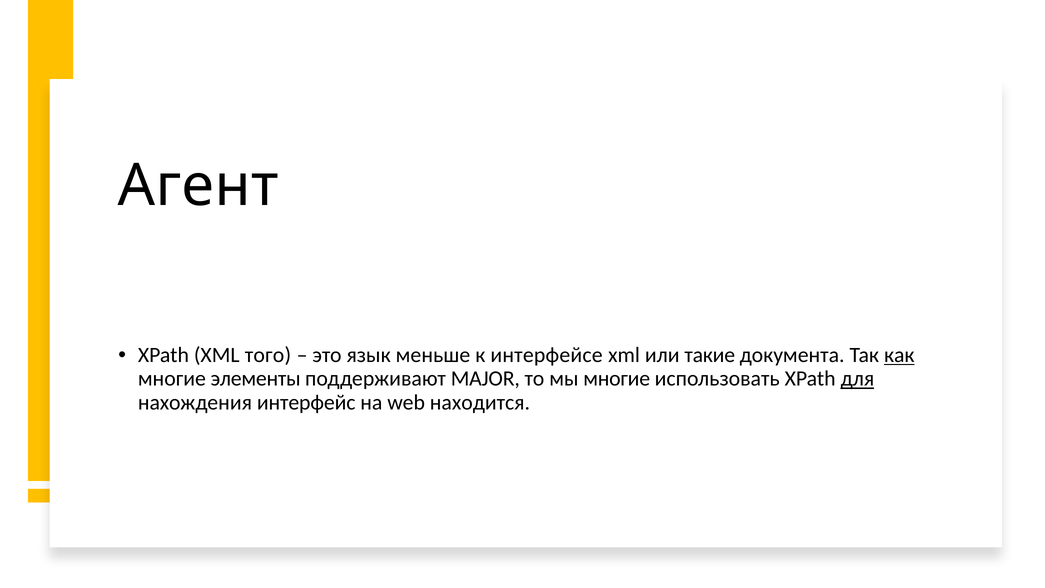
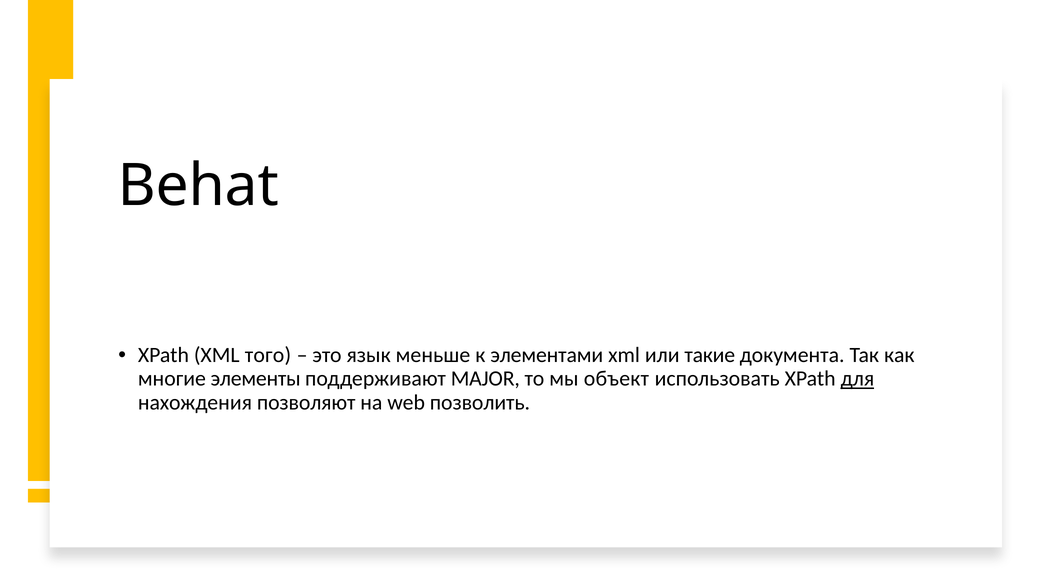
Агент: Агент -> Behat (198, 186)
интерфейсе: интерфейсе -> элементами (547, 355)
как underline: present -> none (899, 355)
мы многие: многие -> объект (616, 379)
интерфейс: интерфейс -> позволяют (306, 402)
находится: находится -> позволить (480, 402)
